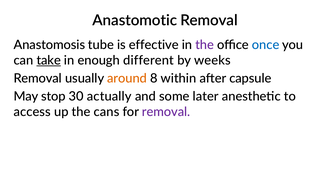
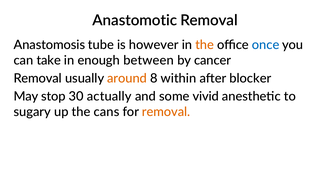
effective: effective -> however (154, 45)
the colour: purple -> orange (205, 45)
take underline: present -> none (49, 61)
different: different -> between (149, 61)
weeks: weeks -> cancer (213, 61)
capsule: capsule -> blocker (250, 79)
later: later -> vivid (206, 97)
access: access -> sugary (32, 112)
removal colour: purple -> orange (166, 112)
